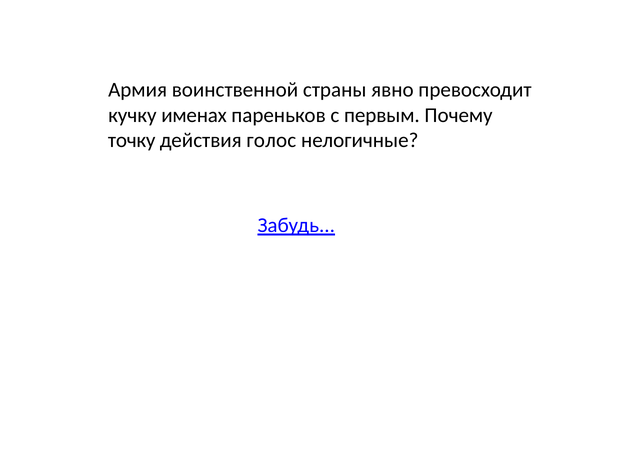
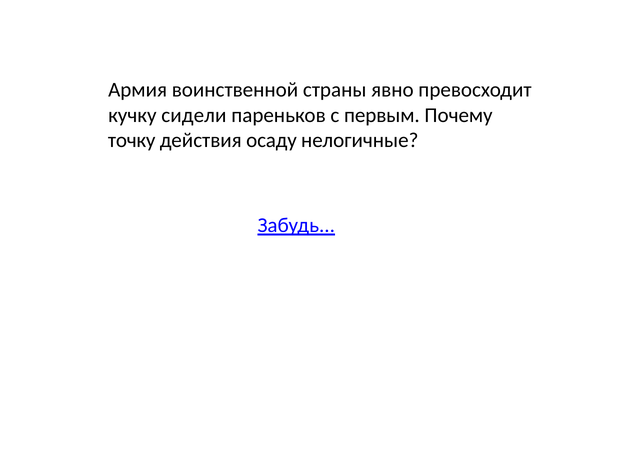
именах: именах -> сидели (194, 115)
голос: голос -> осаду (272, 141)
